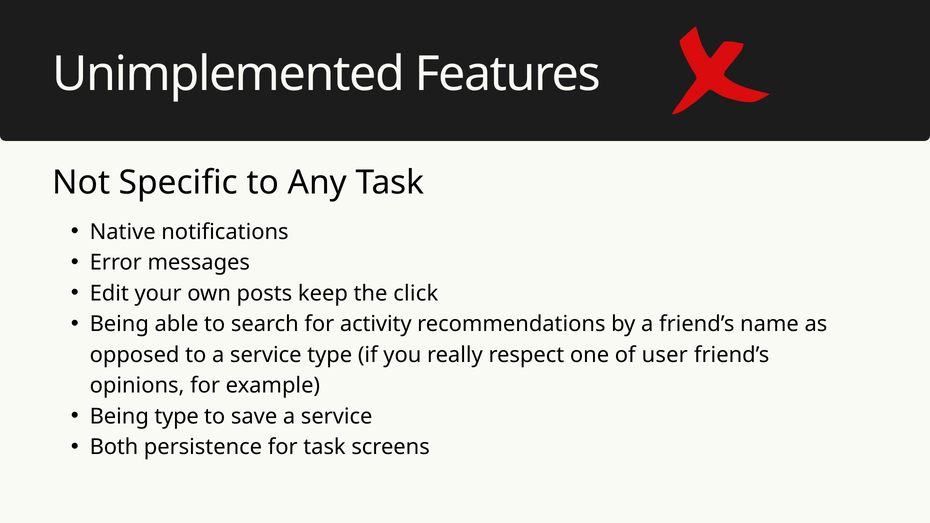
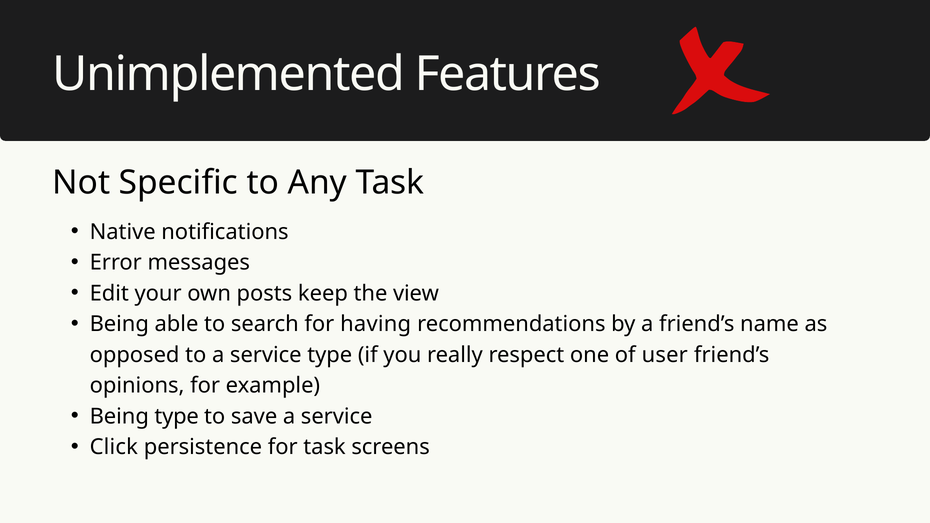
click: click -> view (416, 293)
activity: activity -> having (376, 324)
Both: Both -> Click (114, 447)
